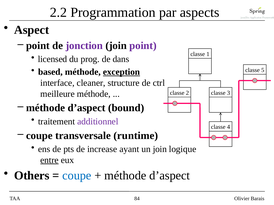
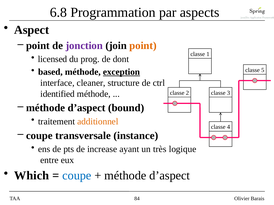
2.2: 2.2 -> 6.8 (58, 12)
point colour: purple -> orange (143, 46)
dans: dans -> dont (121, 59)
meilleure: meilleure -> identified (58, 94)
additionnel colour: purple -> orange (98, 122)
runtime: runtime -> instance (136, 136)
un join: join -> très (160, 149)
entre underline: present -> none (49, 160)
Others: Others -> Which (32, 176)
